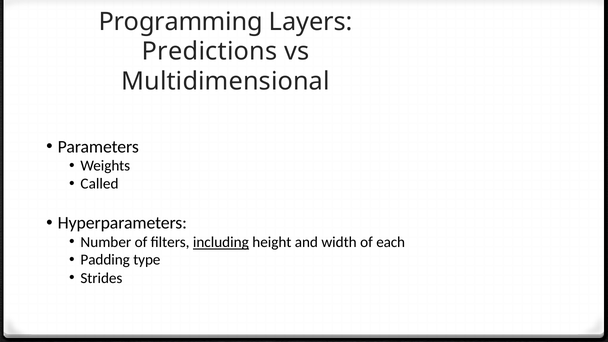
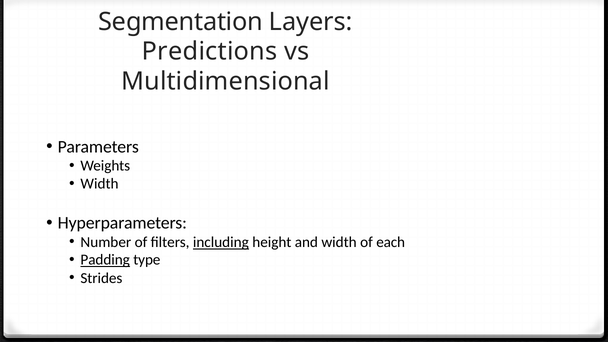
Programming: Programming -> Segmentation (181, 22)
Called: Called -> Width (100, 184)
Padding underline: none -> present (105, 260)
